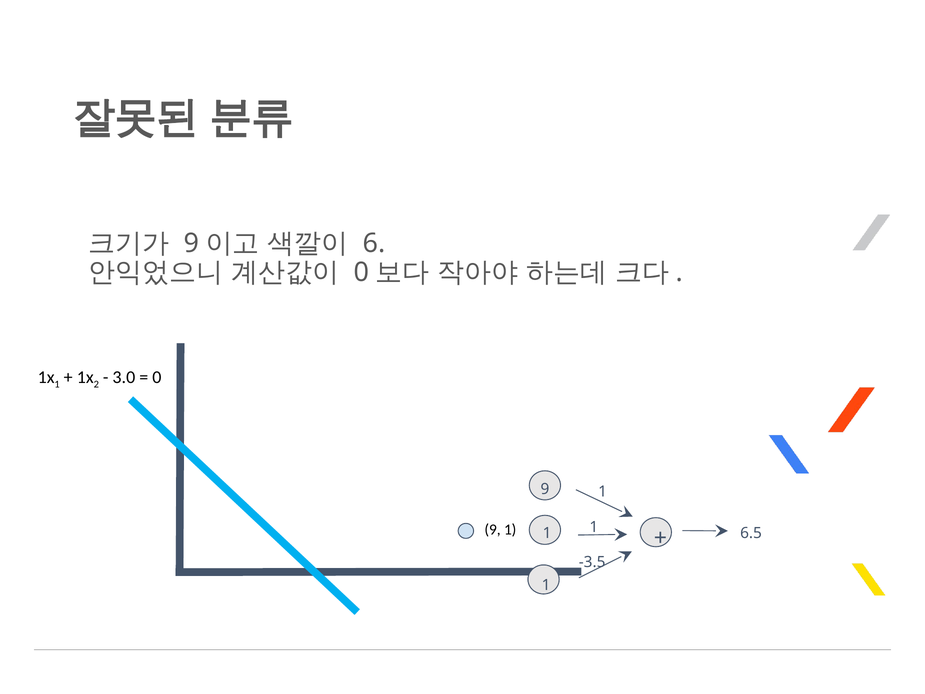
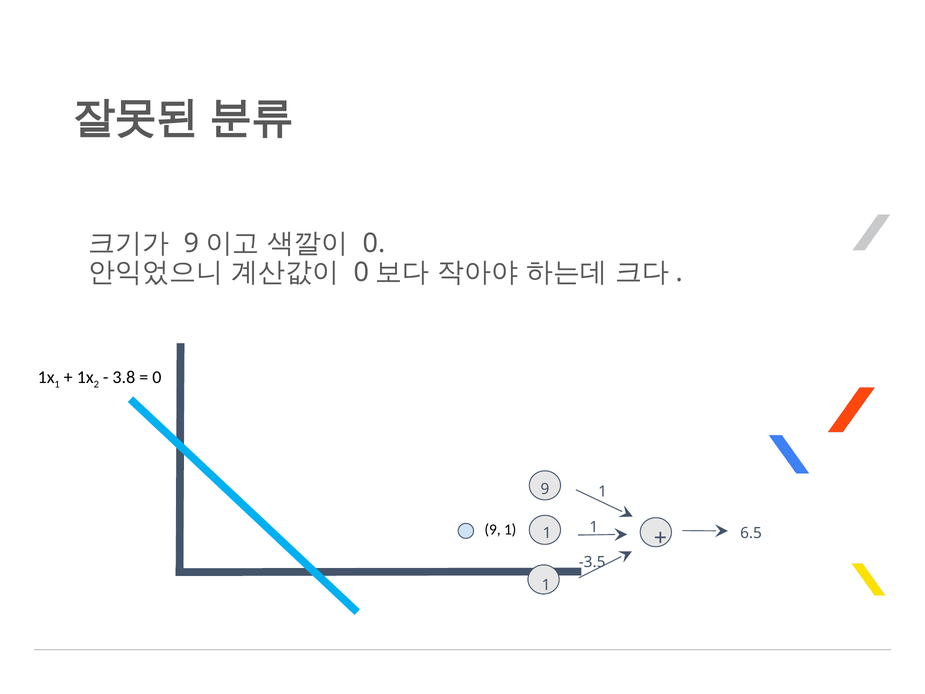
6: 6 -> 0 (374, 243)
3.0: 3.0 -> 3.8 (124, 377)
